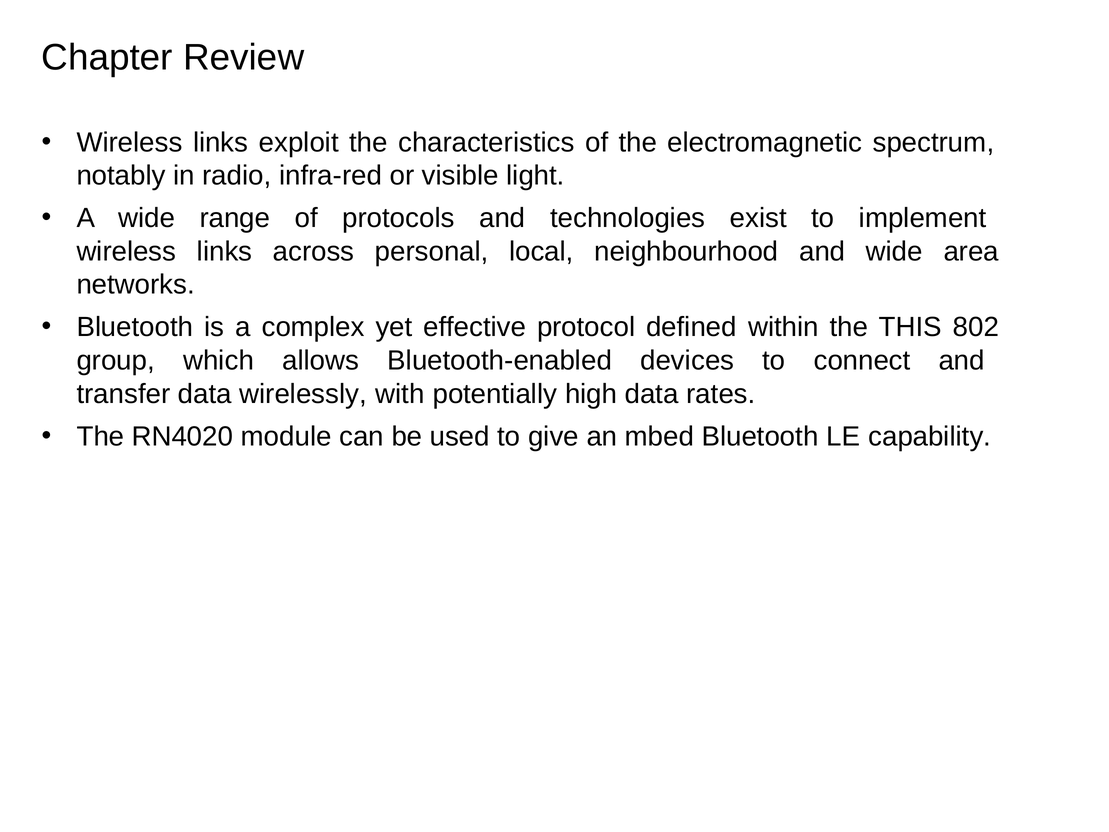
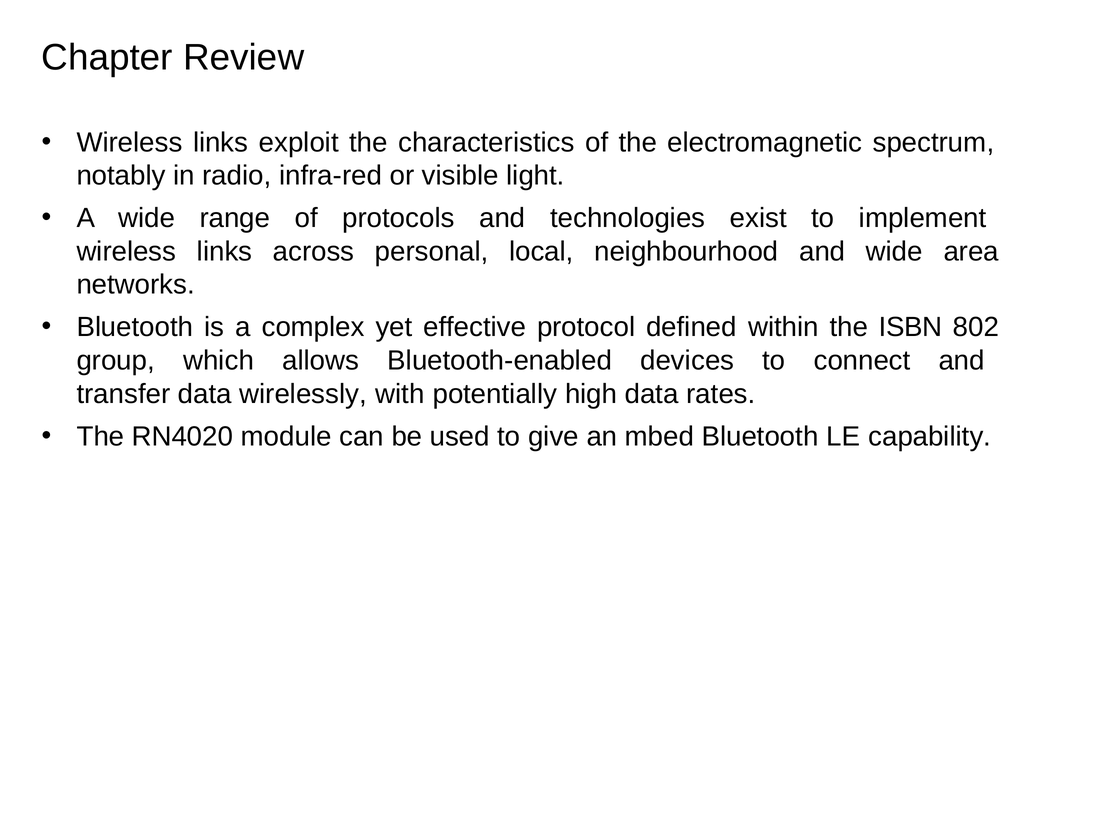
THIS: THIS -> ISBN (911, 327)
